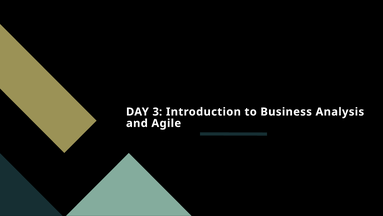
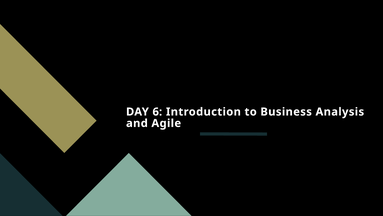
3: 3 -> 6 (157, 112)
